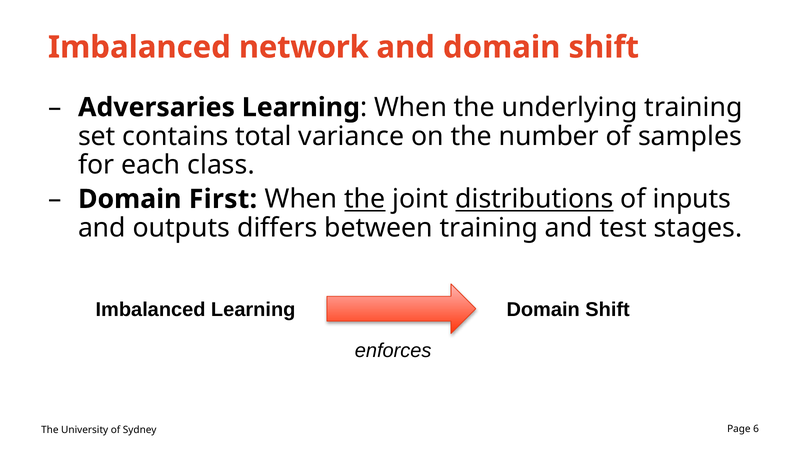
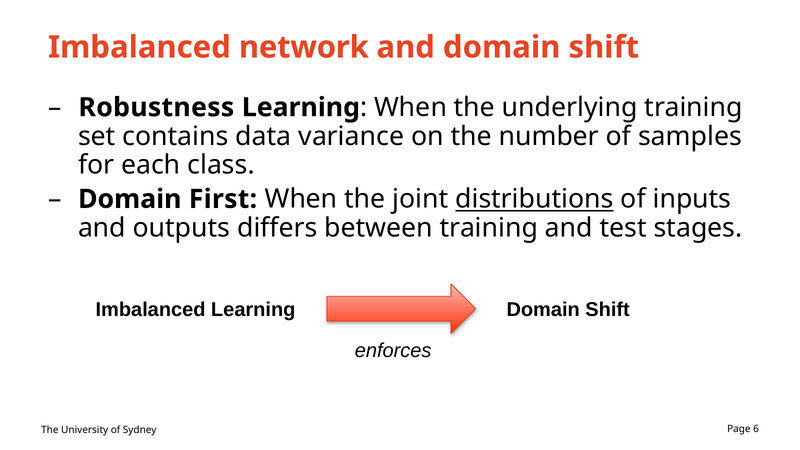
Adversaries: Adversaries -> Robustness (156, 107)
total: total -> data (263, 136)
the underline: present -> none (365, 199)
